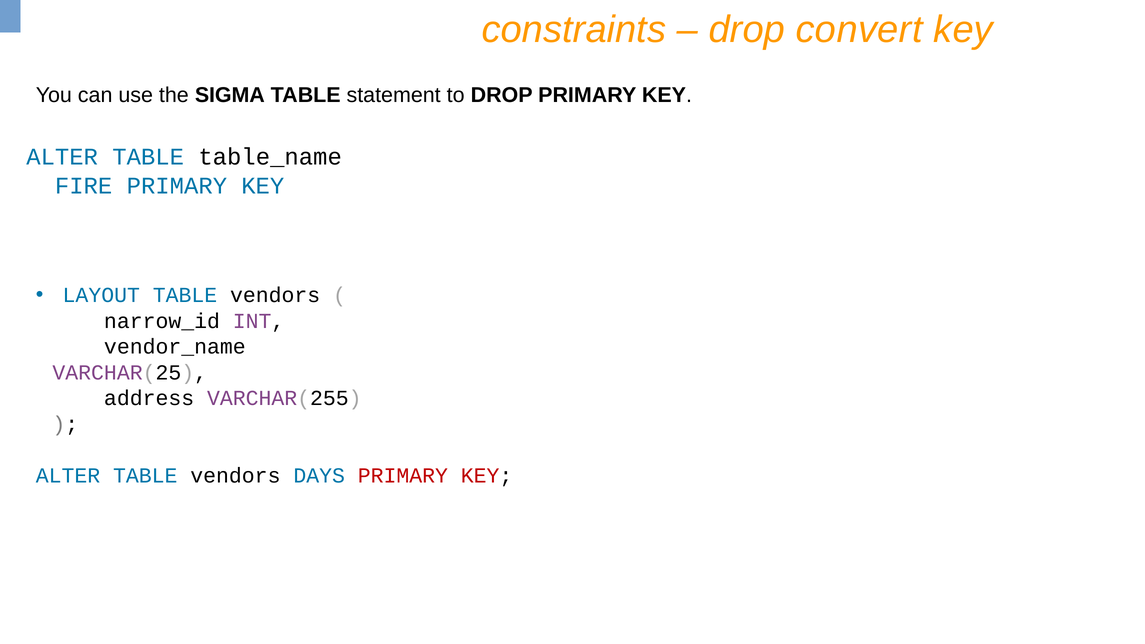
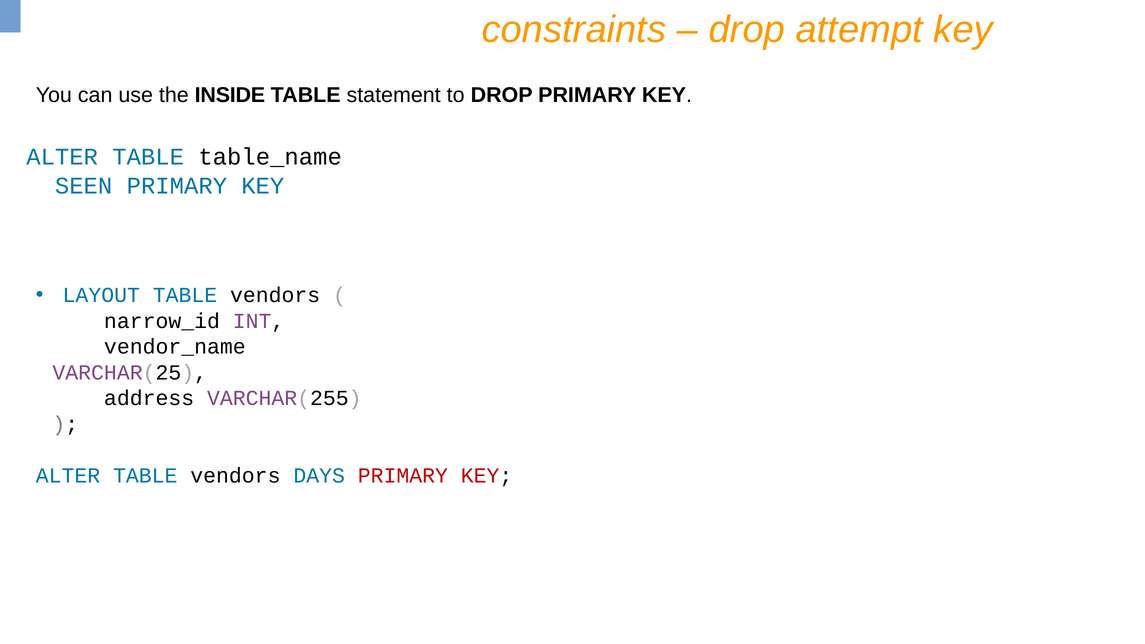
convert: convert -> attempt (859, 30)
SIGMA: SIGMA -> INSIDE (230, 95)
FIRE: FIRE -> SEEN (84, 186)
